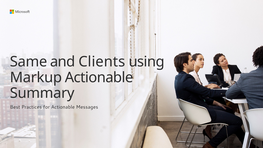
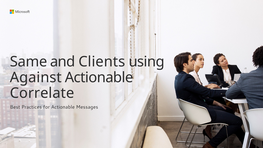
Markup: Markup -> Against (36, 77)
Summary: Summary -> Correlate (42, 93)
